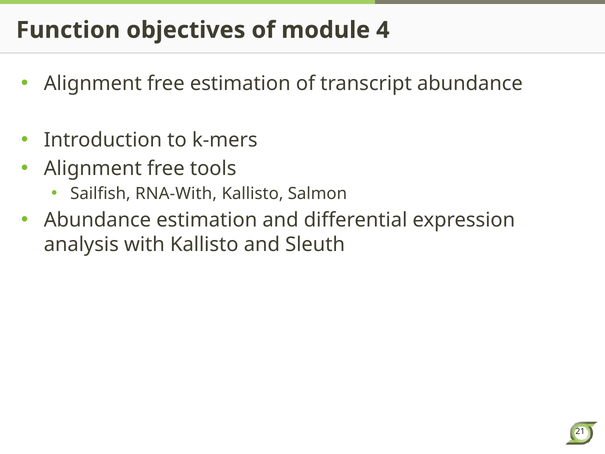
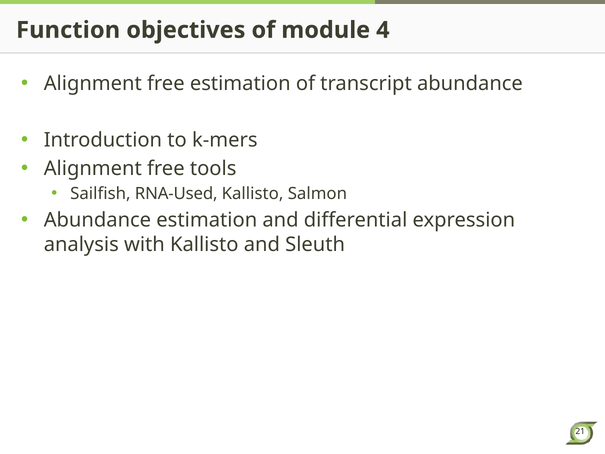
RNA-With: RNA-With -> RNA-Used (176, 194)
